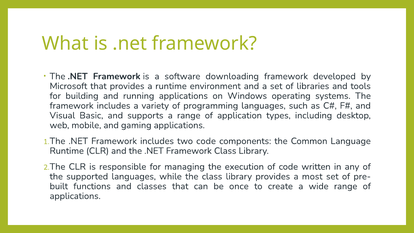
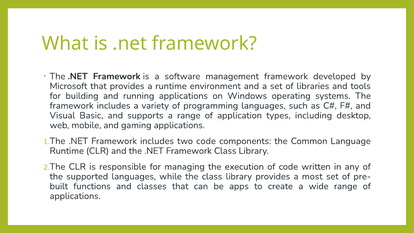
downloading: downloading -> management (232, 76)
once: once -> apps (239, 186)
